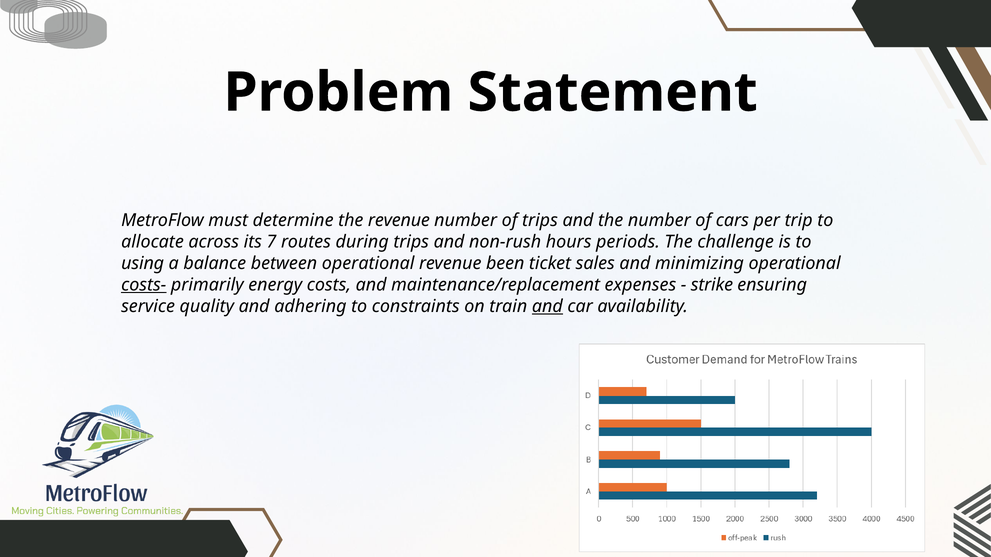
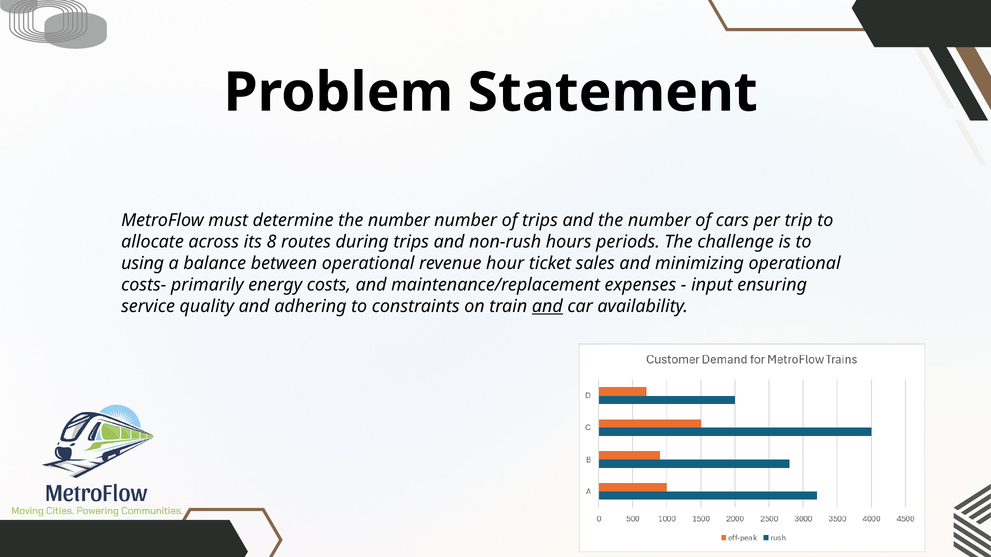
determine the revenue: revenue -> number (399, 221)
7: 7 -> 8 (271, 242)
been: been -> hour (505, 263)
costs- underline: present -> none (144, 285)
strike: strike -> input (712, 285)
